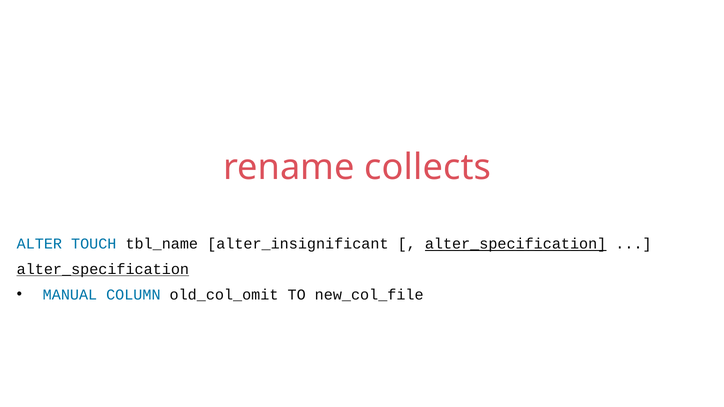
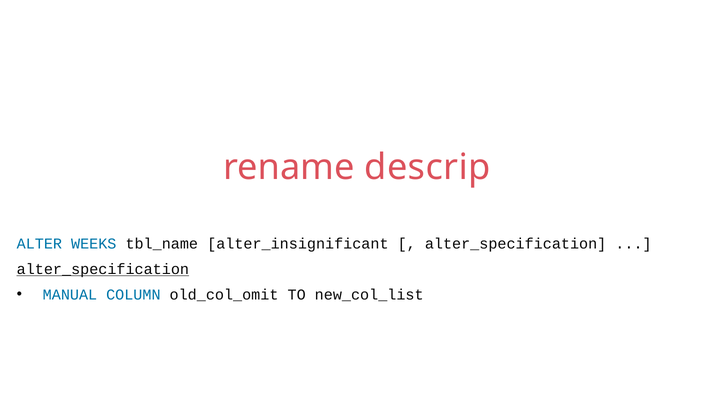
collects: collects -> descrip (427, 167)
TOUCH: TOUCH -> WEEKS (94, 244)
alter_specification underline: present -> none (516, 244)
new_col_file: new_col_file -> new_col_list (369, 295)
